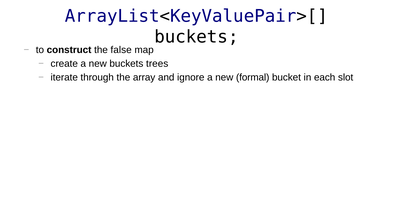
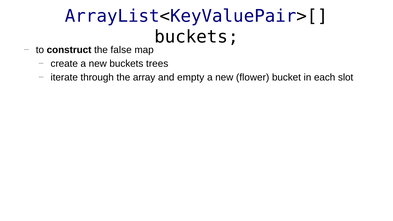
ignore: ignore -> empty (191, 77)
formal: formal -> flower (253, 77)
